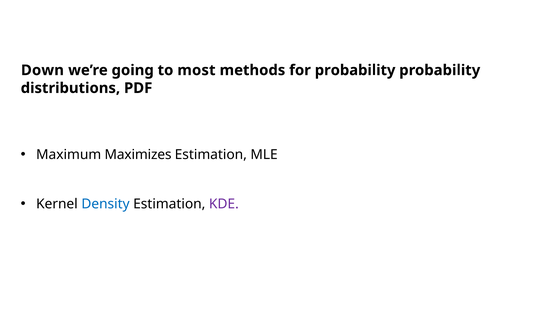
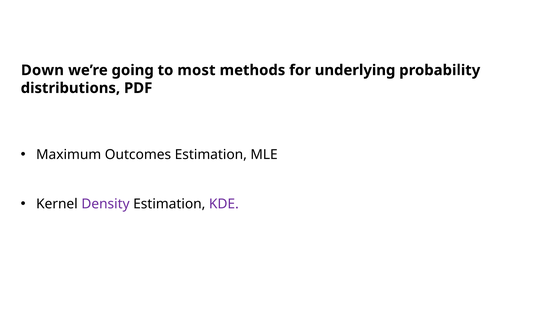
for probability: probability -> underlying (355, 70)
Maximizes: Maximizes -> Outcomes (138, 154)
Density colour: blue -> purple (105, 204)
